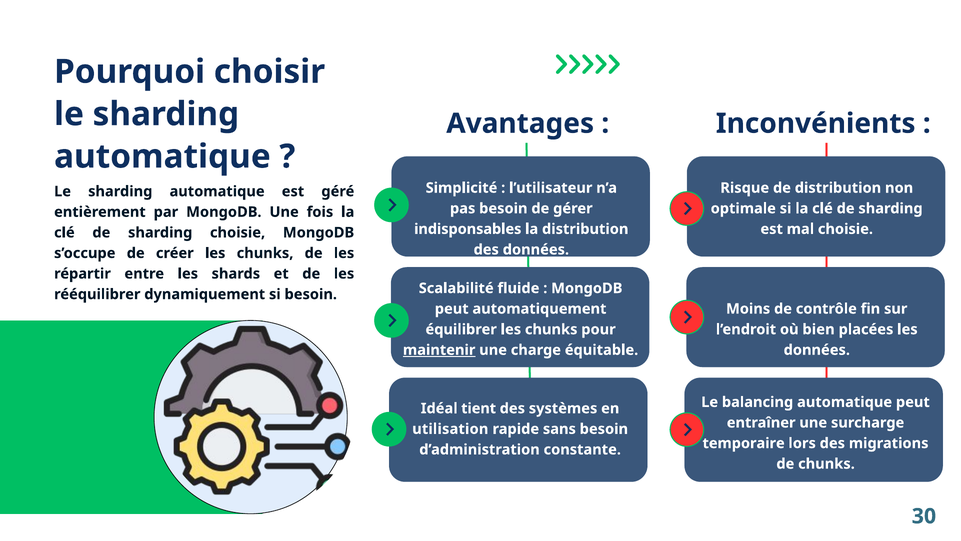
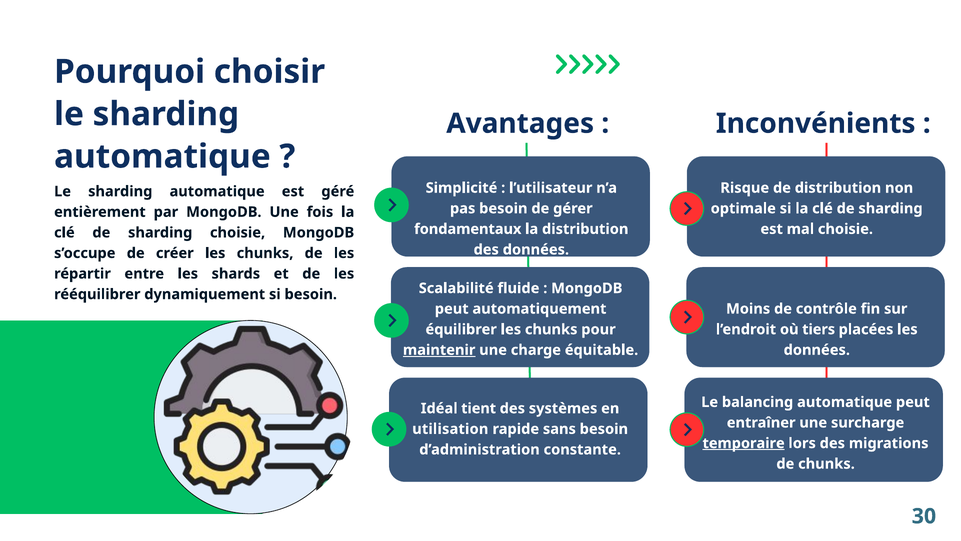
indisponsables: indisponsables -> fondamentaux (468, 229)
bien: bien -> tiers (819, 329)
temporaire underline: none -> present (744, 443)
